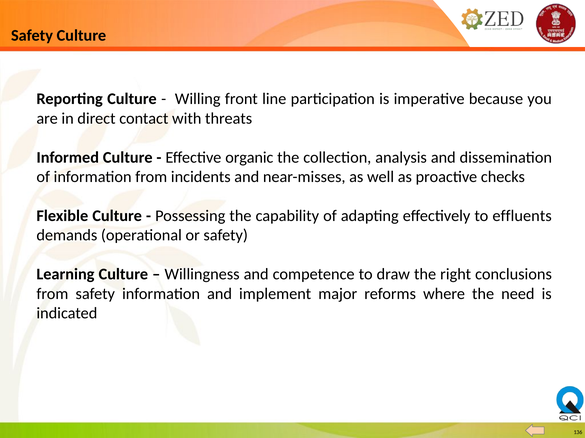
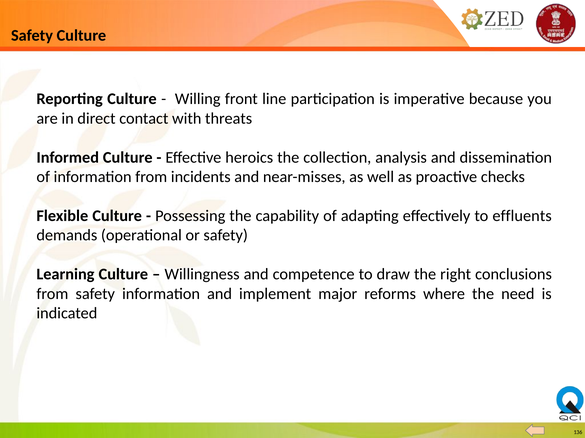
organic: organic -> heroics (249, 158)
